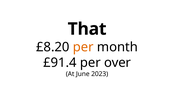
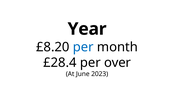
That: That -> Year (87, 29)
per colour: orange -> blue (83, 47)
£91.4: £91.4 -> £28.4 (60, 63)
